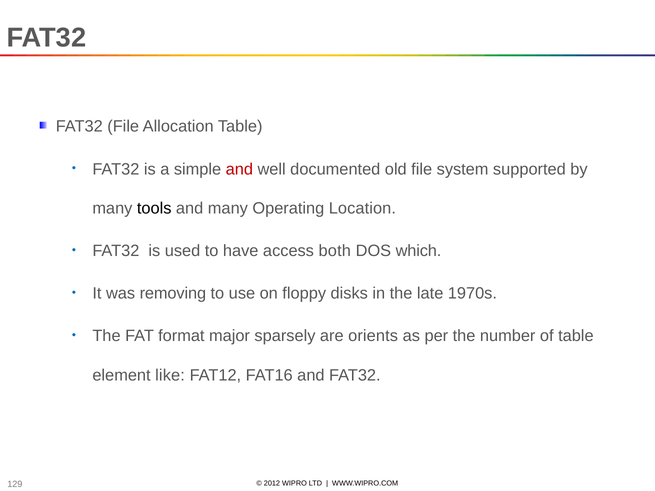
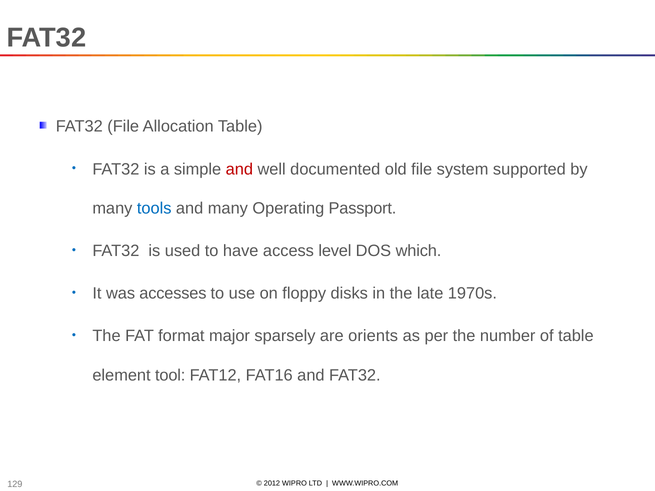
tools colour: black -> blue (154, 209)
Location: Location -> Passport (363, 209)
both: both -> level (335, 251)
removing: removing -> accesses (173, 294)
like: like -> tool (170, 376)
